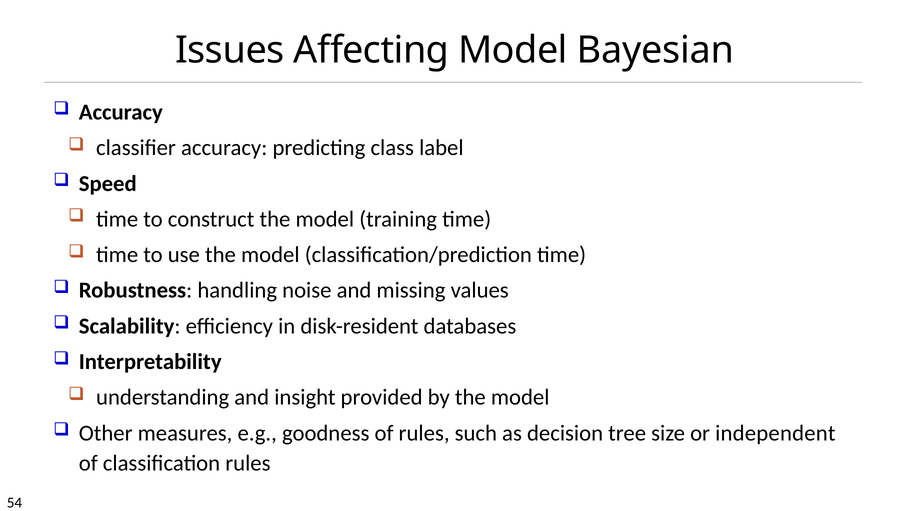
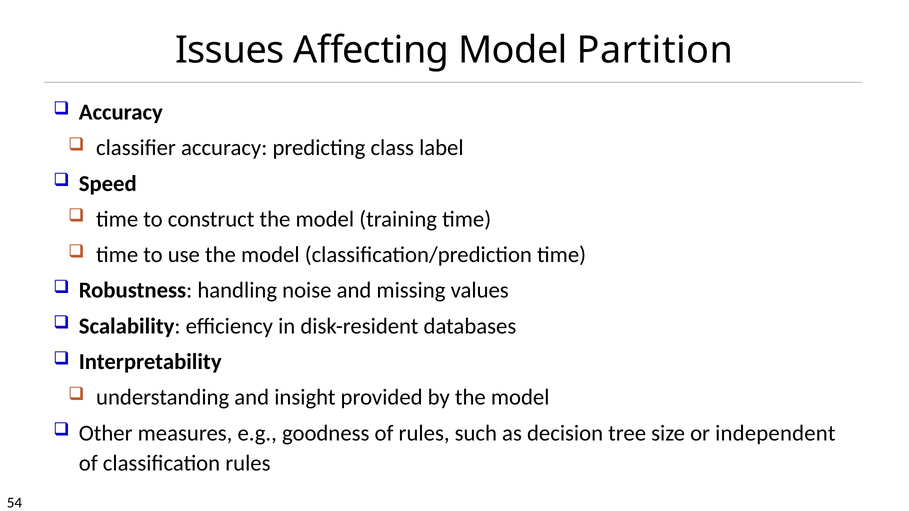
Bayesian: Bayesian -> Partition (655, 50)
